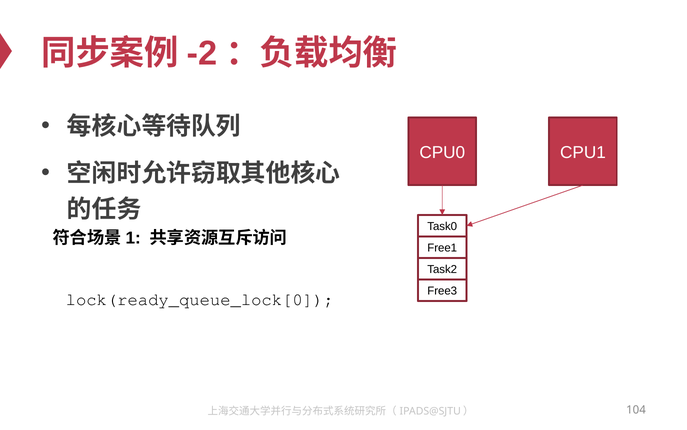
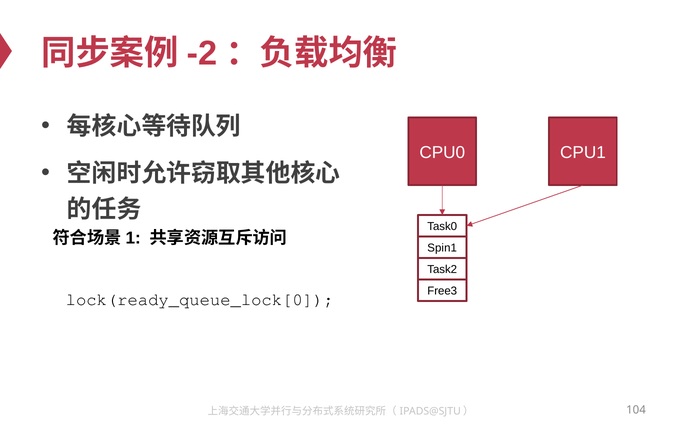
Free1: Free1 -> Spin1 (442, 248)
